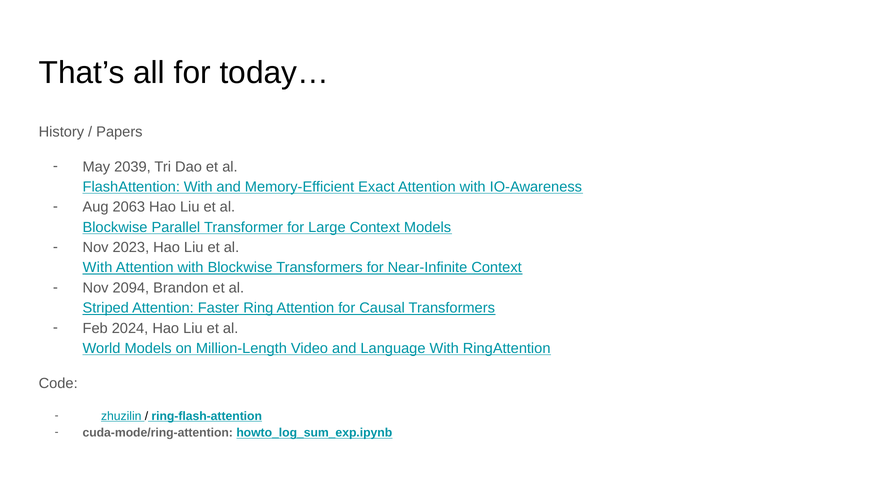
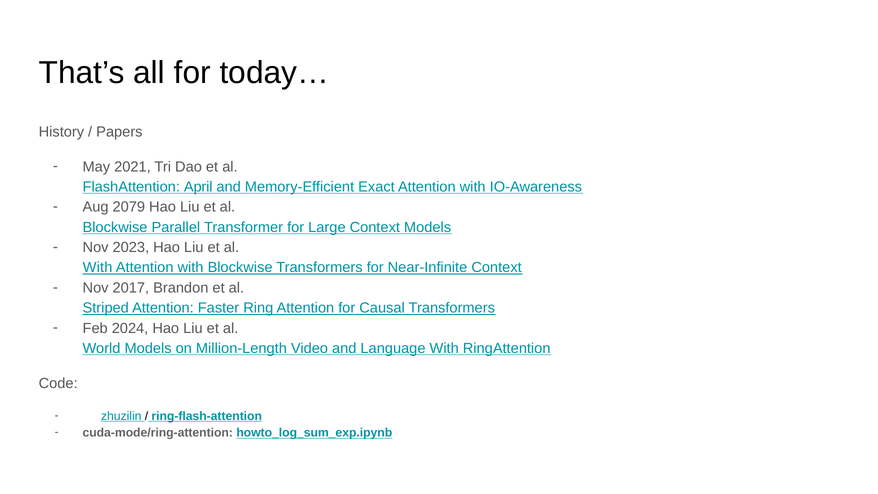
2039: 2039 -> 2021 (132, 167)
FlashAttention With: With -> April (198, 187)
2063: 2063 -> 2079 (129, 207)
2094: 2094 -> 2017 (131, 288)
